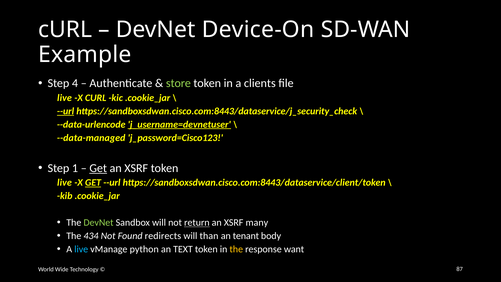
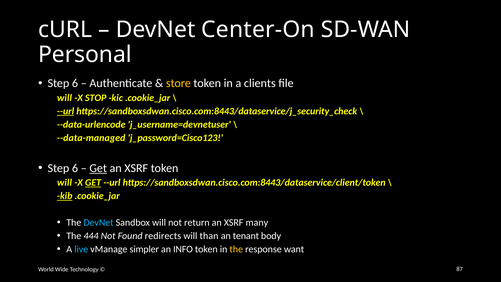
Device-On: Device-On -> Center-On (258, 30)
Example: Example -> Personal (85, 54)
4: 4 -> 6 (75, 83)
store colour: light green -> yellow (178, 83)
live: live -> will (64, 98)
X CURL: CURL -> STOP (96, 98)
j_username=devnetuser underline: present -> none (179, 124)
1: 1 -> 6 (75, 168)
live: live -> will (64, 183)
kib underline: none -> present (65, 196)
DevNet colour: light green -> light blue (99, 222)
return underline: present -> none (197, 222)
434: 434 -> 444 (91, 236)
python: python -> simpler (144, 249)
TEXT: TEXT -> INFO (183, 249)
